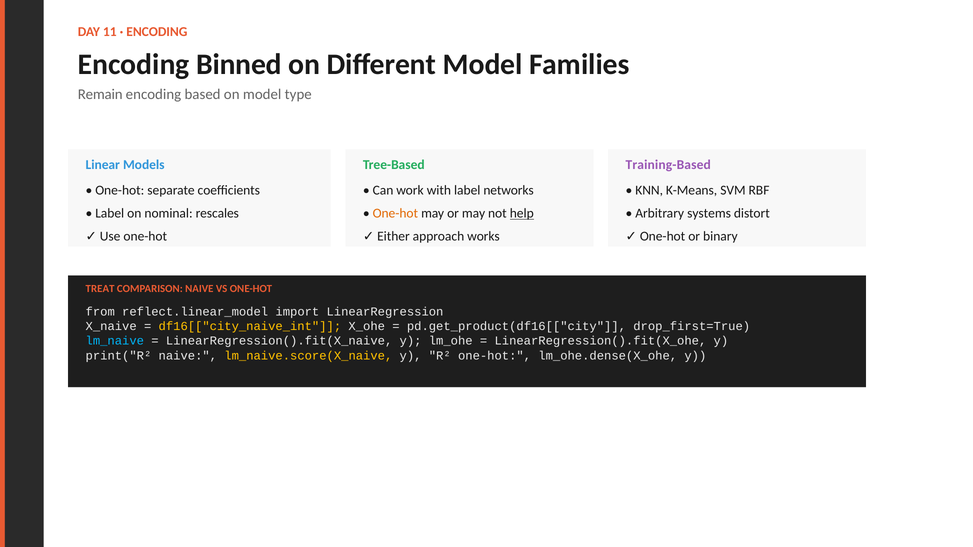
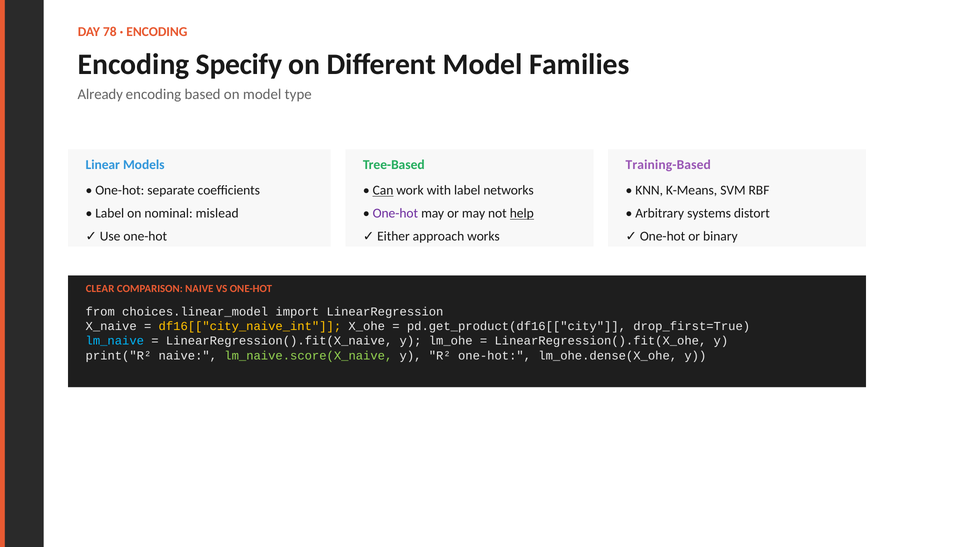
11: 11 -> 78 (110, 32)
Binned: Binned -> Specify (239, 64)
Remain: Remain -> Already (100, 94)
Can underline: none -> present (383, 191)
rescales: rescales -> mislead (217, 214)
One-hot colour: orange -> purple (395, 214)
TREAT: TREAT -> CLEAR (100, 289)
reflect.linear_model: reflect.linear_model -> choices.linear_model (195, 312)
lm_naive.score(X_naive colour: yellow -> light green (308, 356)
